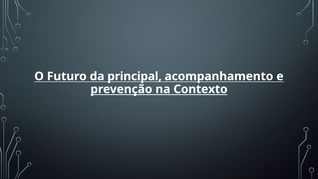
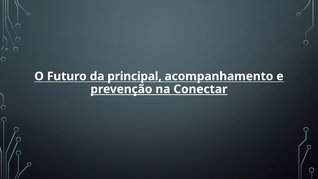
Contexto: Contexto -> Conectar (200, 89)
